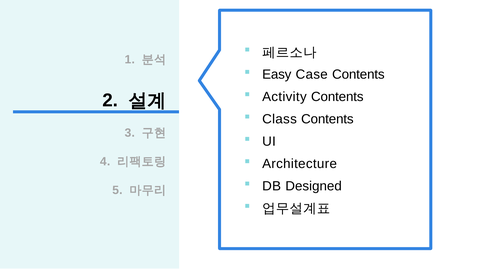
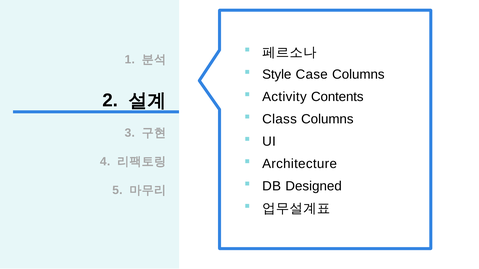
Easy: Easy -> Style (277, 75)
Case Contents: Contents -> Columns (358, 75)
Class Contents: Contents -> Columns (327, 119)
